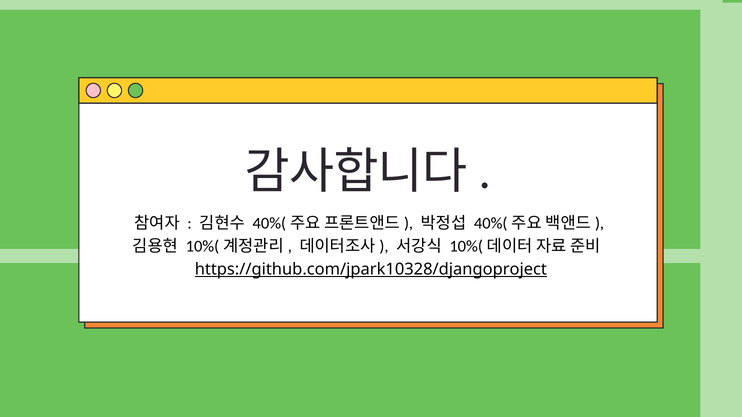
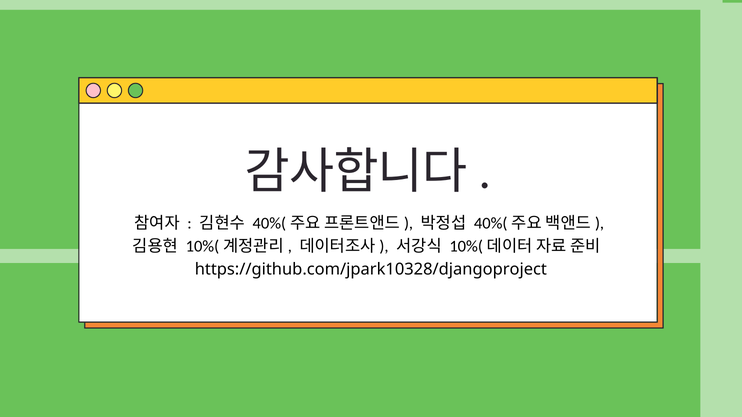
https://github.com/jpark10328/djangoproject underline: present -> none (371, 270)
